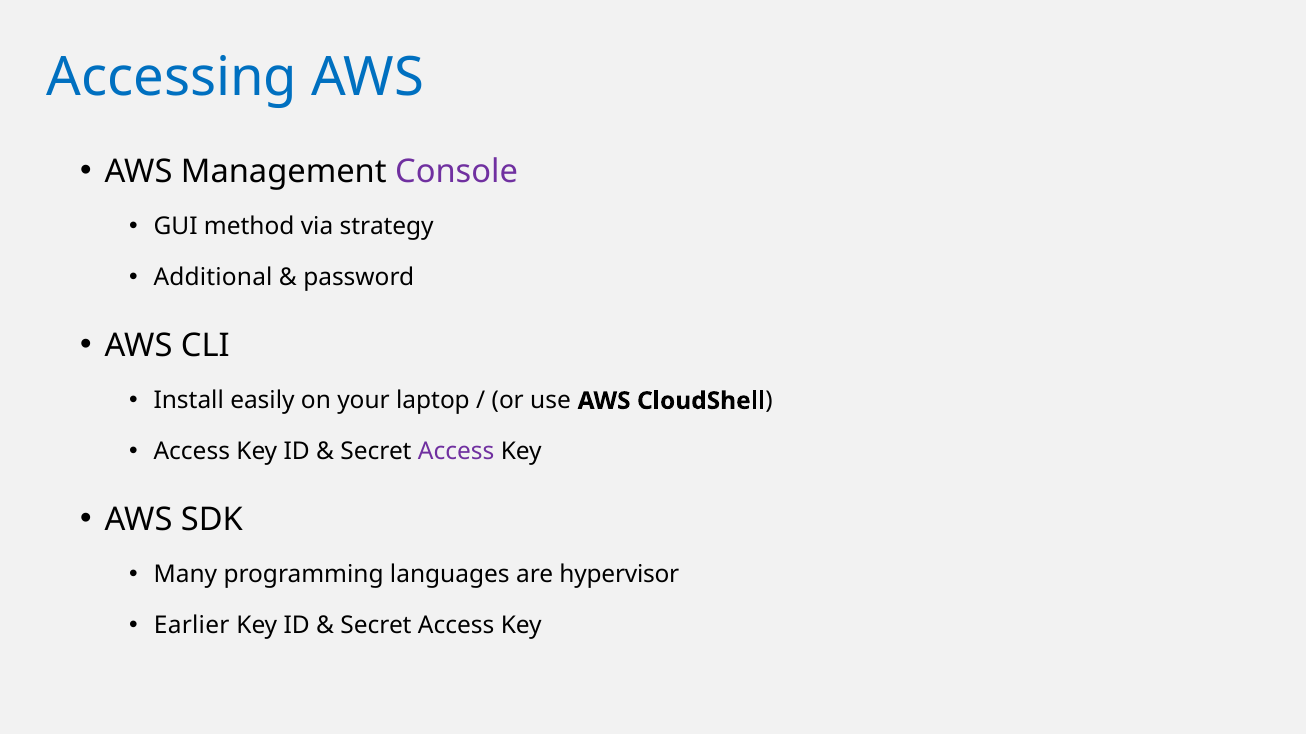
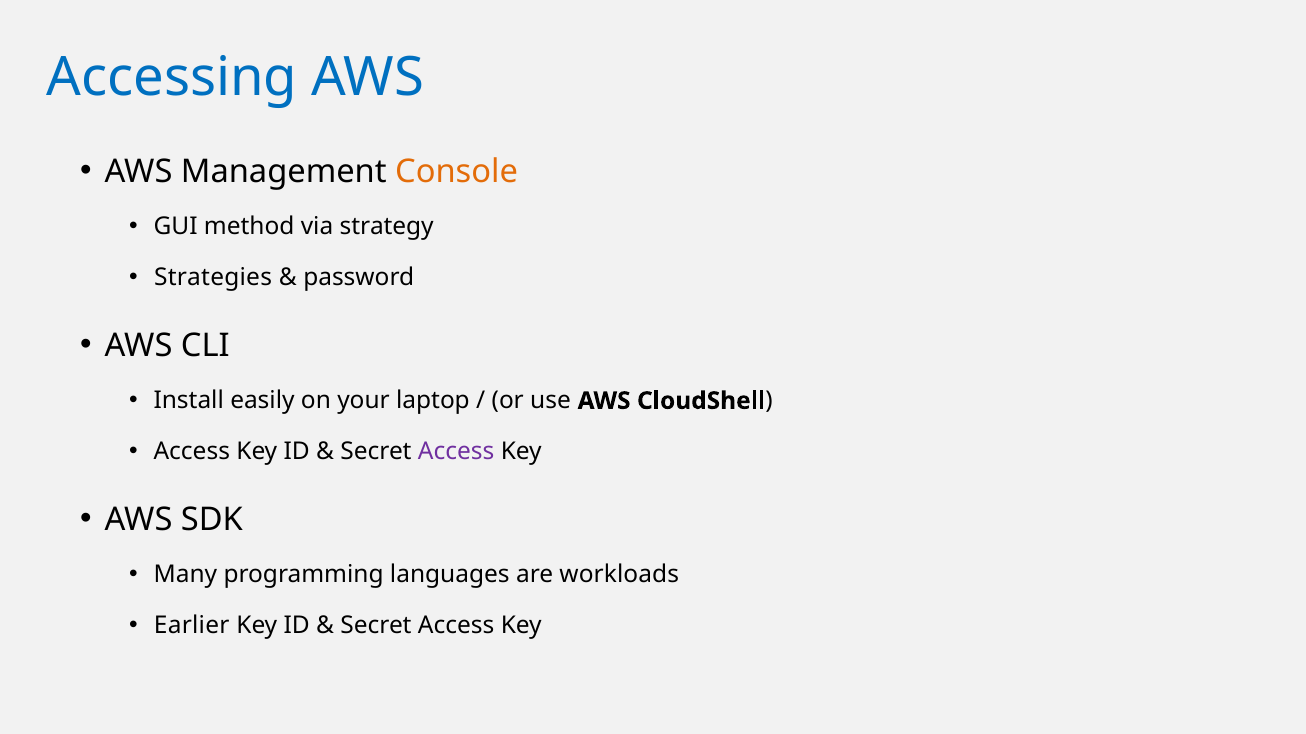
Console colour: purple -> orange (457, 172)
Additional: Additional -> Strategies (213, 278)
hypervisor: hypervisor -> workloads (619, 575)
